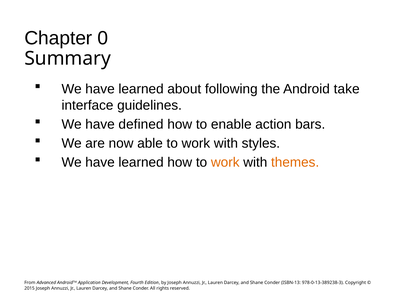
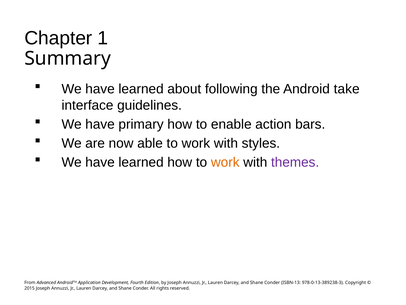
0: 0 -> 1 (103, 38)
defined: defined -> primary (141, 124)
themes colour: orange -> purple (295, 162)
